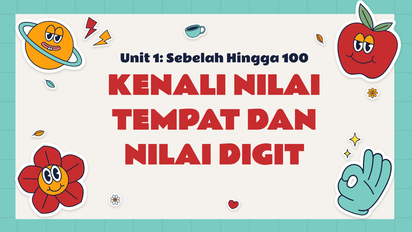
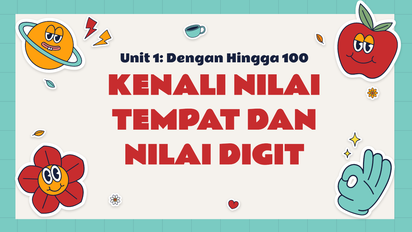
Sebelah: Sebelah -> Dengan (195, 59)
